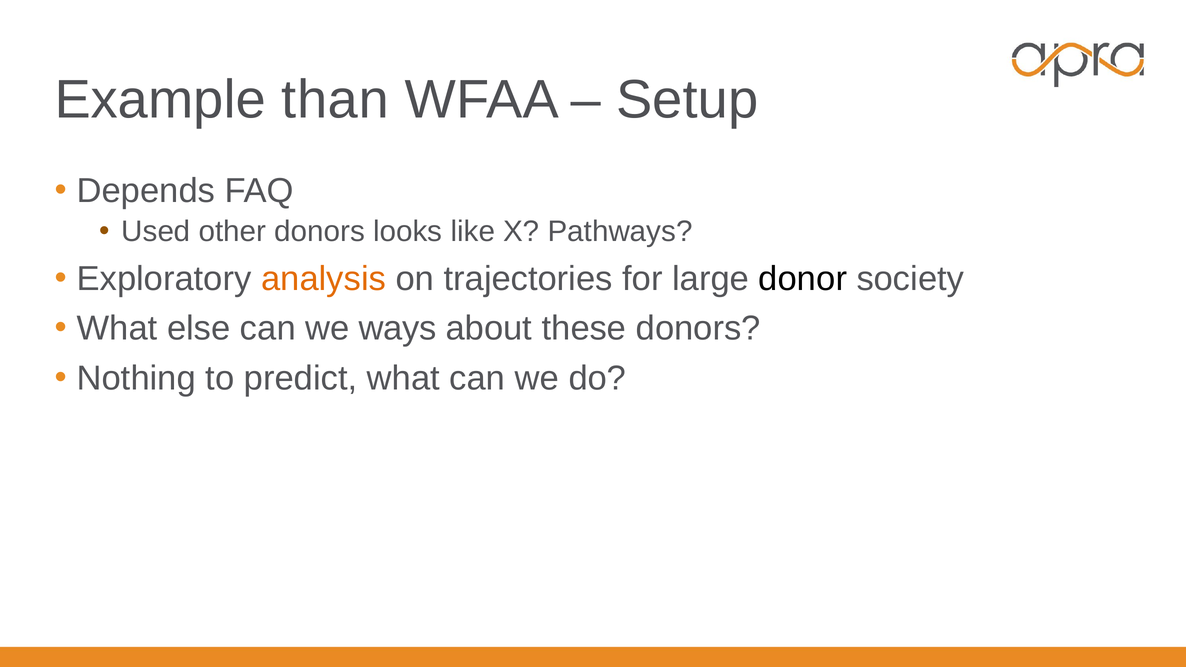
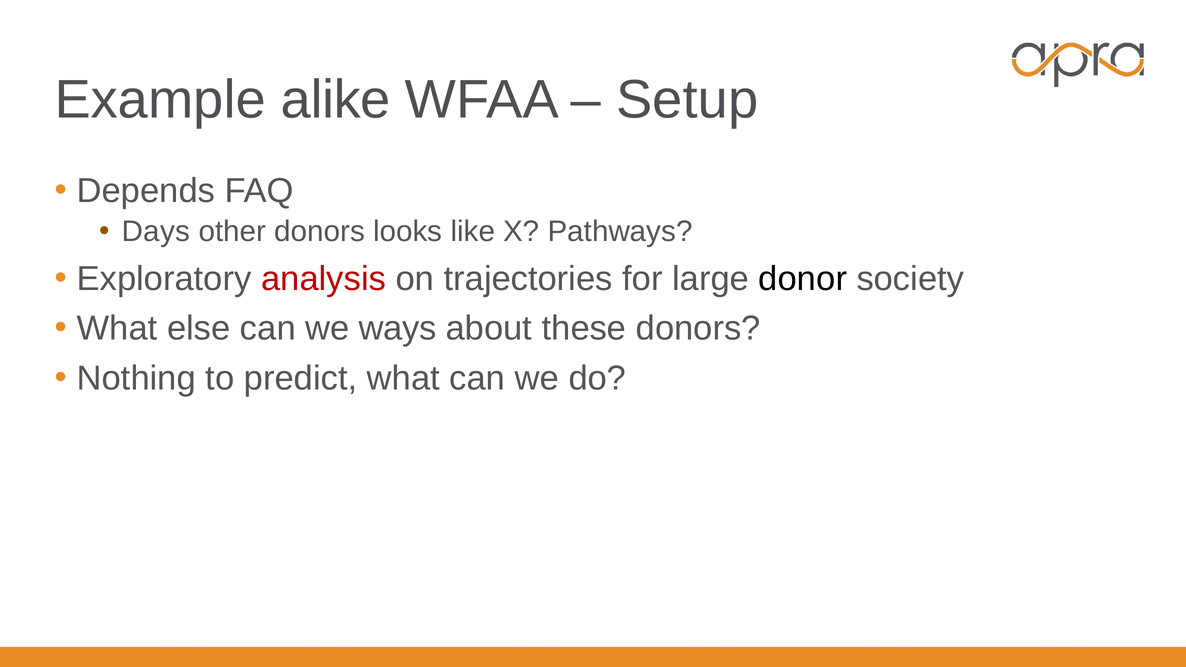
than: than -> alike (336, 100)
Used: Used -> Days (156, 232)
analysis colour: orange -> red (324, 279)
